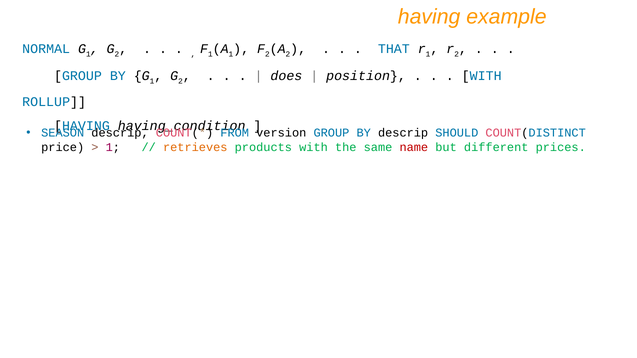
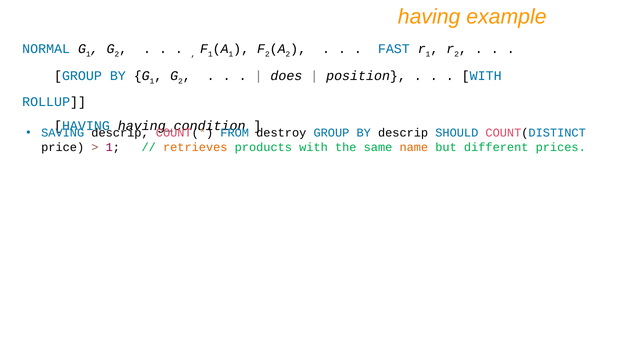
THAT: THAT -> FAST (394, 49)
SEASON: SEASON -> SAVING (63, 133)
version: version -> destroy (281, 133)
name colour: red -> orange (414, 147)
